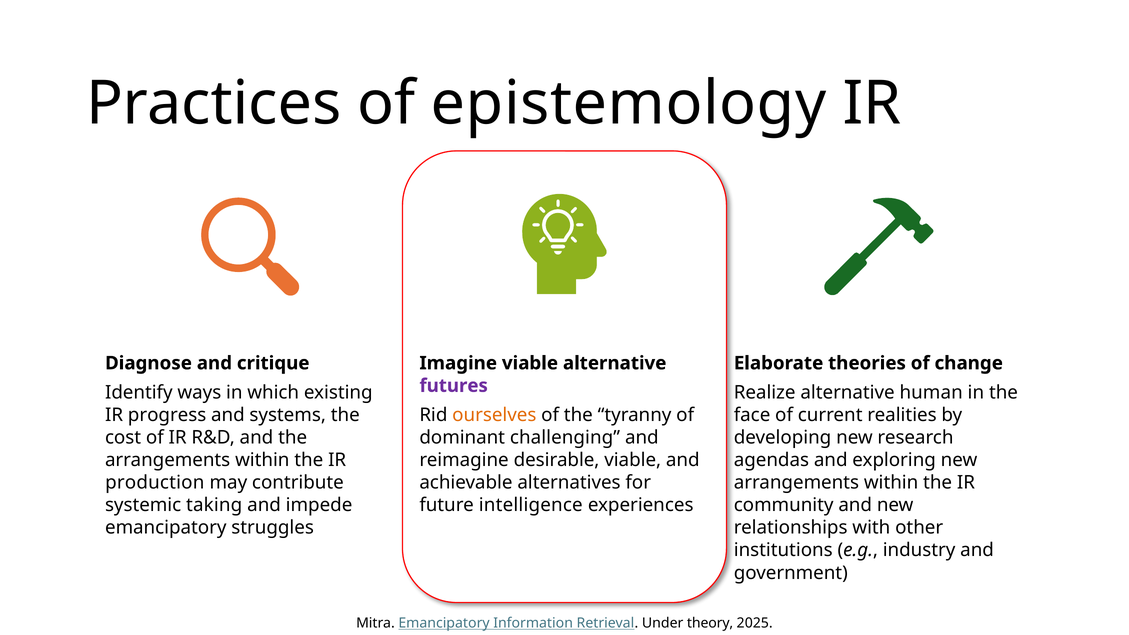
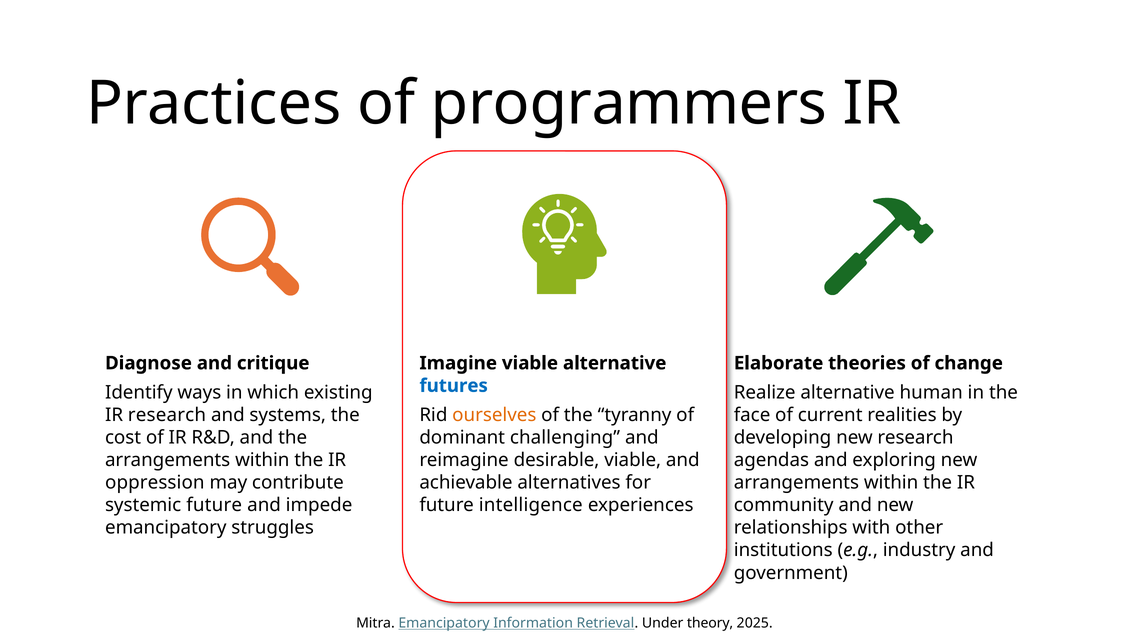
epistemology: epistemology -> programmers (629, 104)
futures colour: purple -> blue (454, 386)
IR progress: progress -> research (167, 415)
production: production -> oppression (155, 483)
systemic taking: taking -> future (214, 505)
